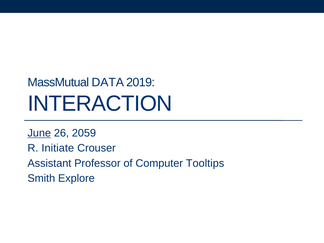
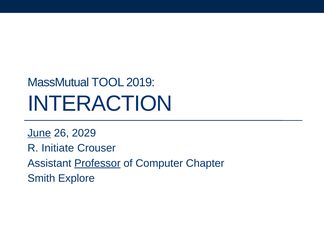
DATA: DATA -> TOOL (108, 82)
2059: 2059 -> 2029 (84, 133)
Professor underline: none -> present (97, 163)
Tooltips: Tooltips -> Chapter (205, 163)
